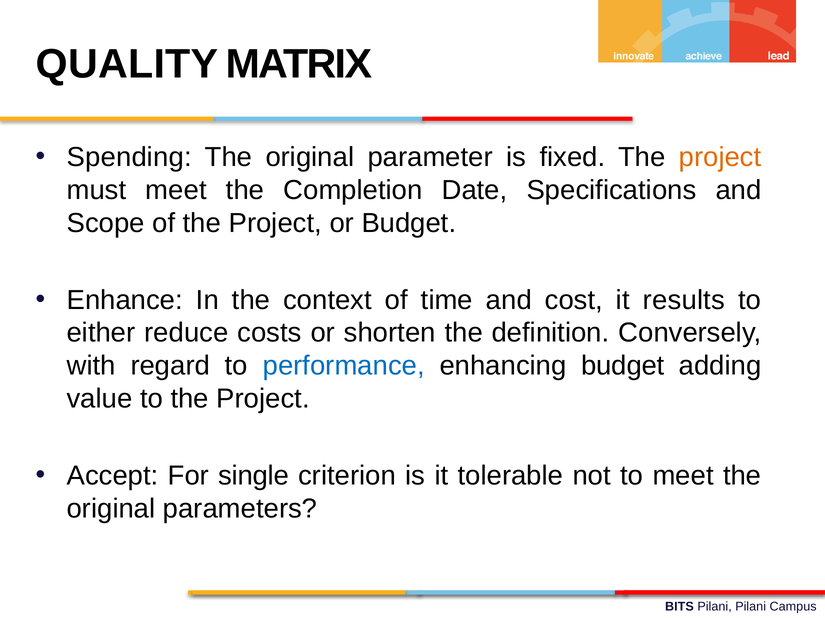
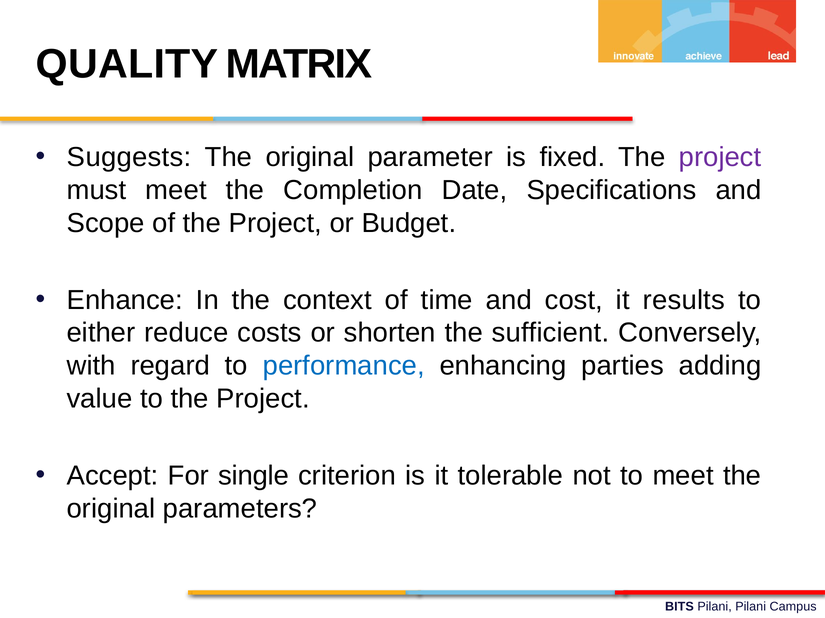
Spending: Spending -> Suggests (129, 157)
project colour: orange -> purple (720, 157)
definition: definition -> sufficient (550, 333)
enhancing budget: budget -> parties (623, 366)
